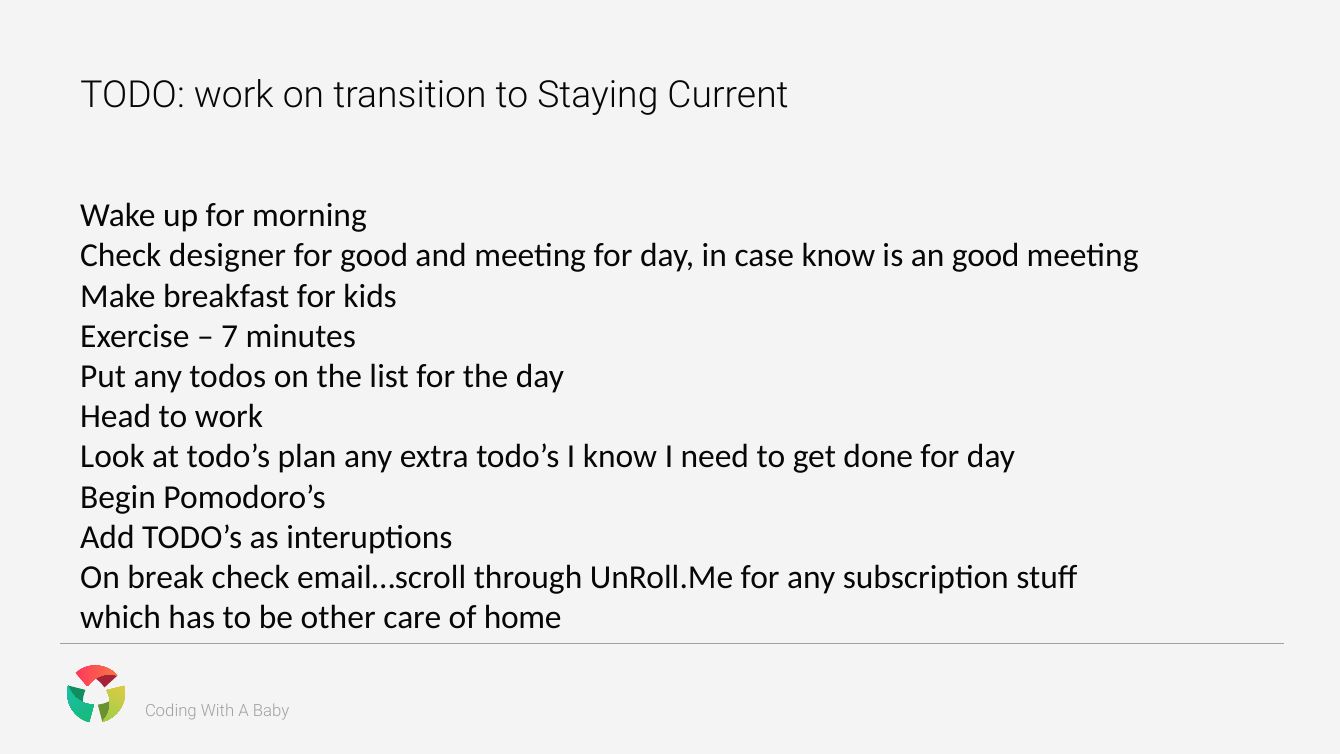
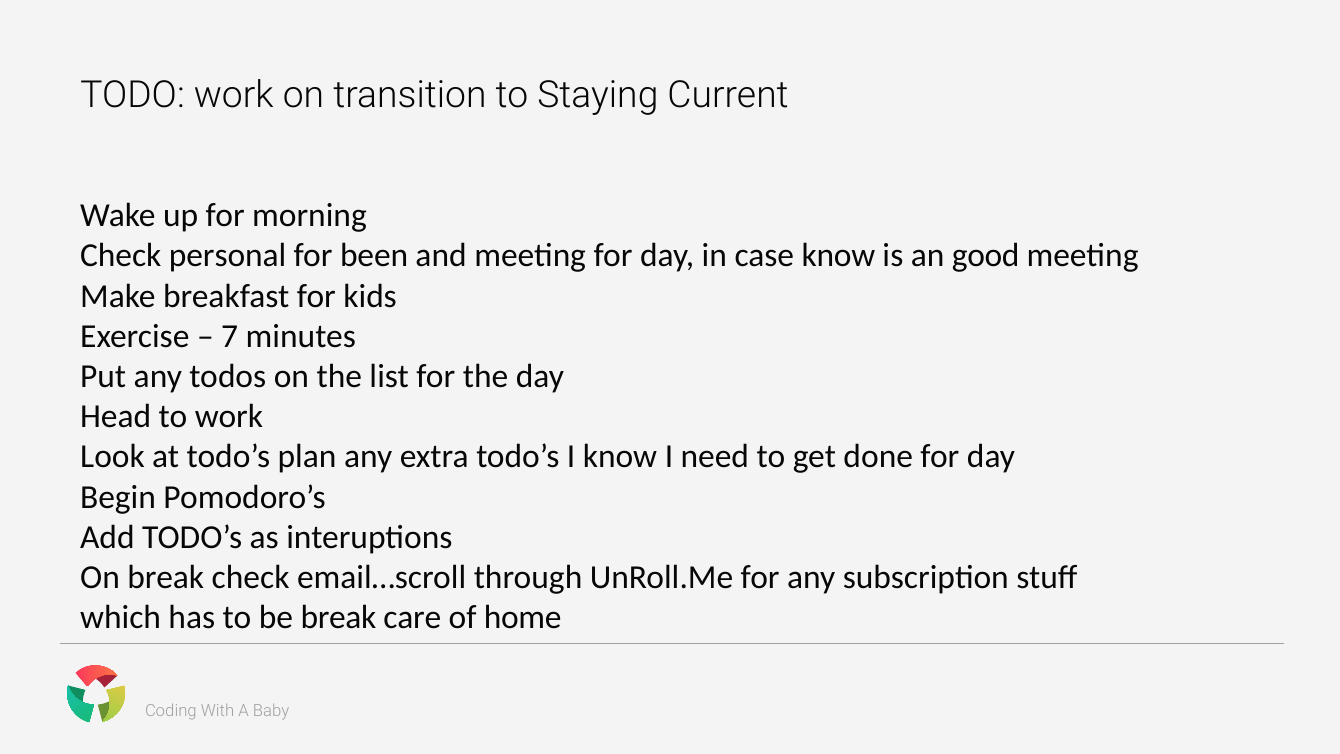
designer: designer -> personal (228, 256)
for good: good -> been (374, 256)
be other: other -> break (338, 617)
